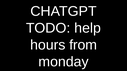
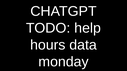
from: from -> data (83, 45)
